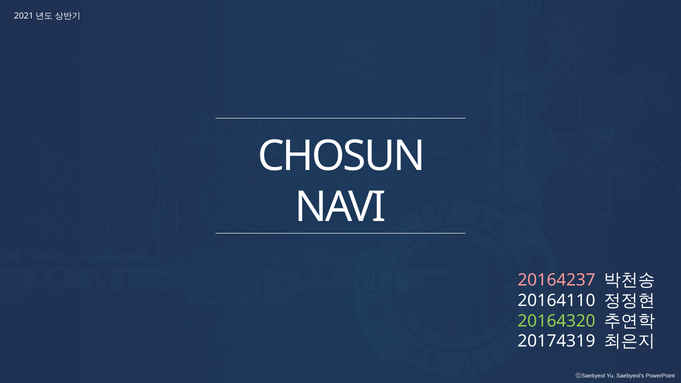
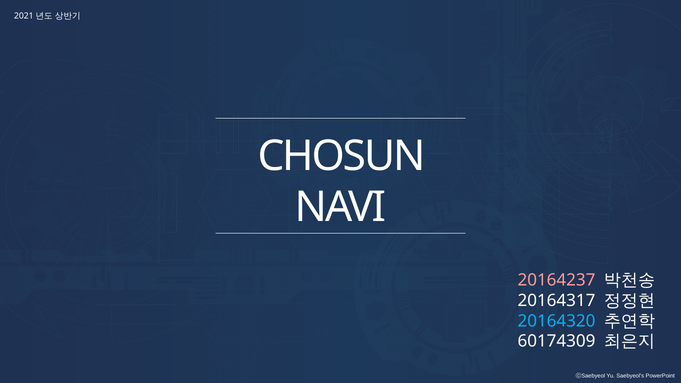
20164110: 20164110 -> 20164317 (556, 301)
20164320 colour: light green -> light blue (556, 321)
20174319: 20174319 -> 60174309 (556, 341)
